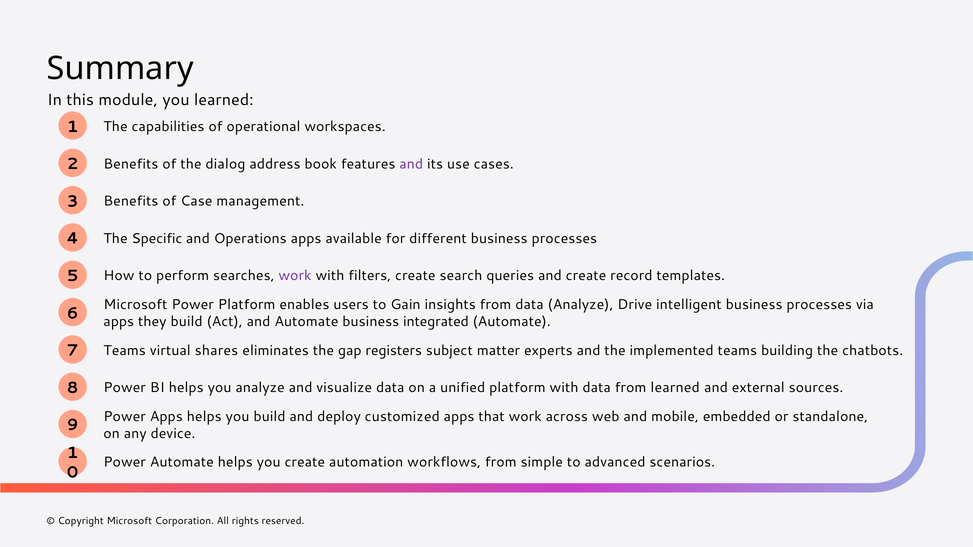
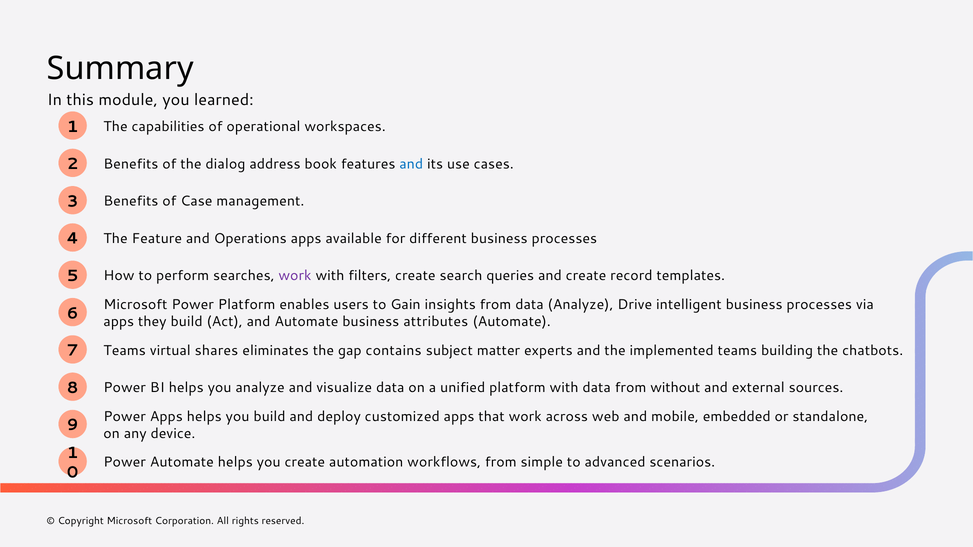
and colour: purple -> blue (411, 164)
Specific: Specific -> Feature (157, 239)
integrated: integrated -> attributes (436, 322)
registers: registers -> contains (394, 351)
from learned: learned -> without (675, 388)
